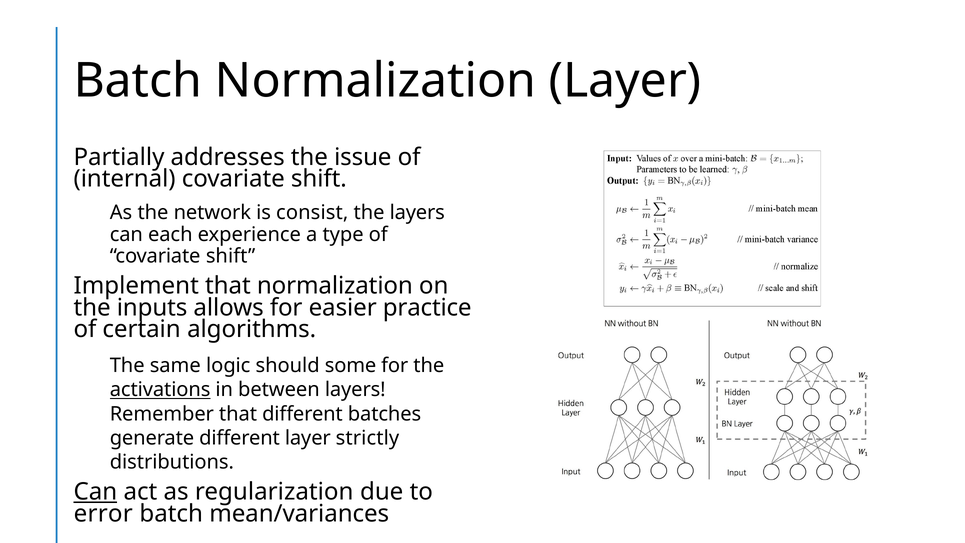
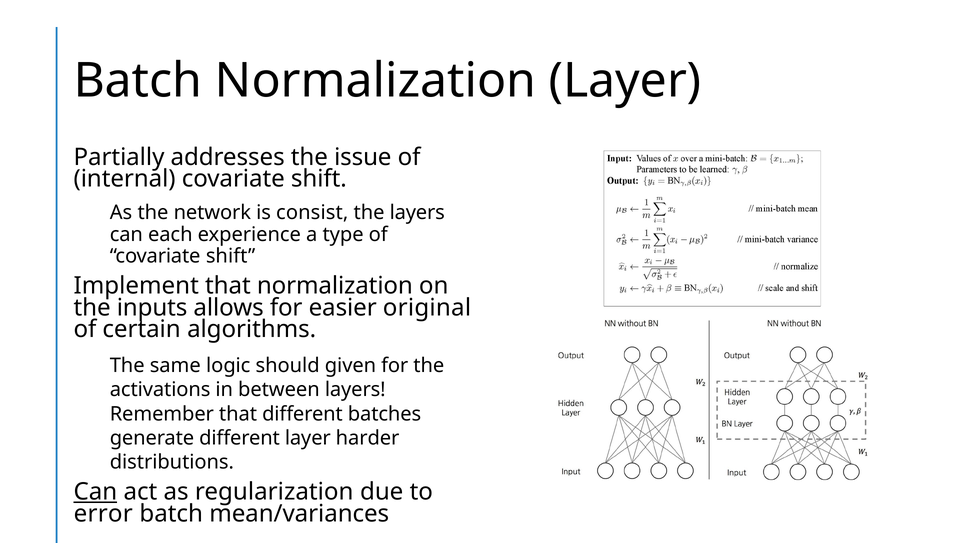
practice: practice -> original (427, 307)
some: some -> given (350, 365)
activations underline: present -> none (160, 390)
strictly: strictly -> harder (368, 438)
